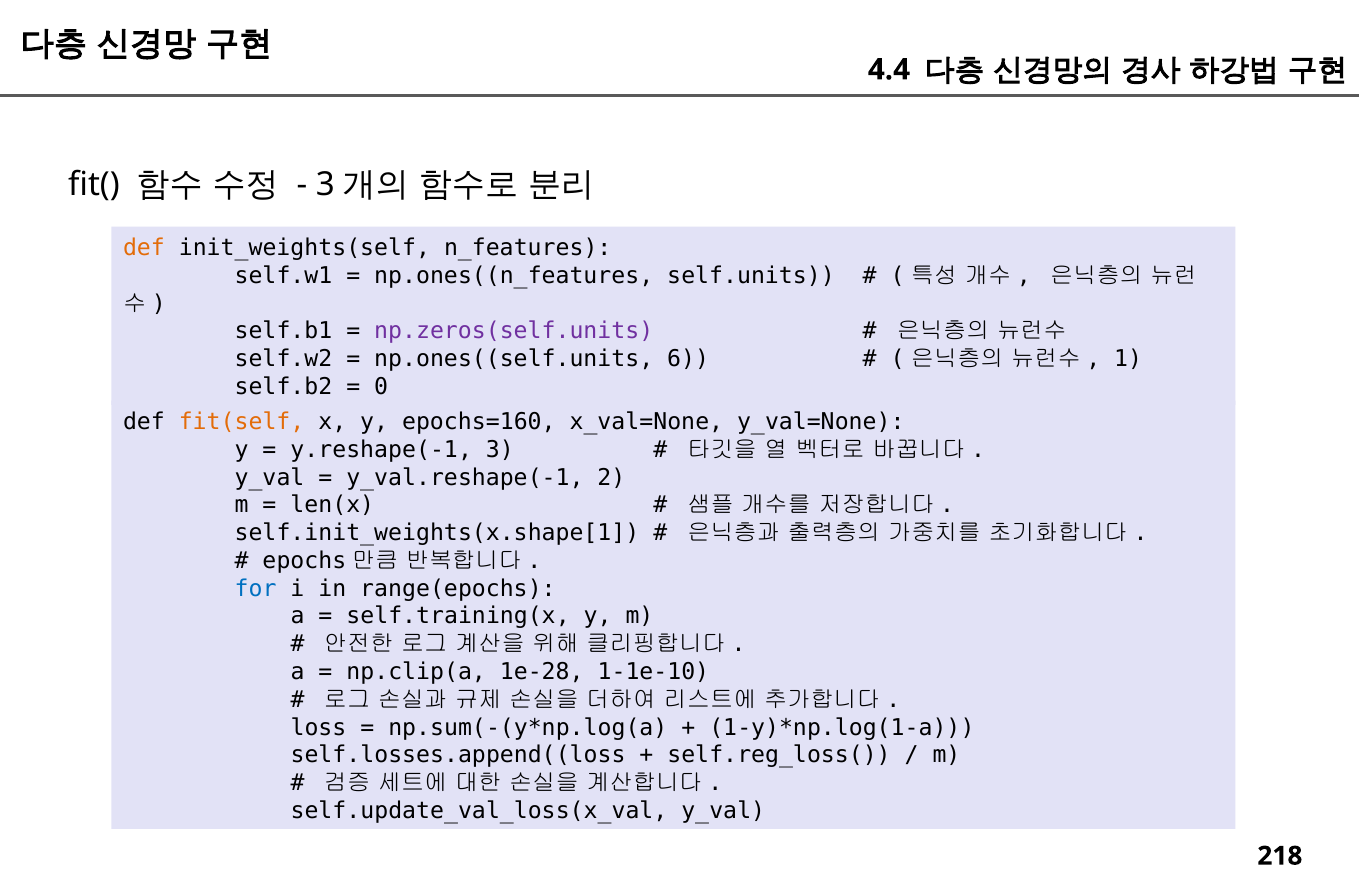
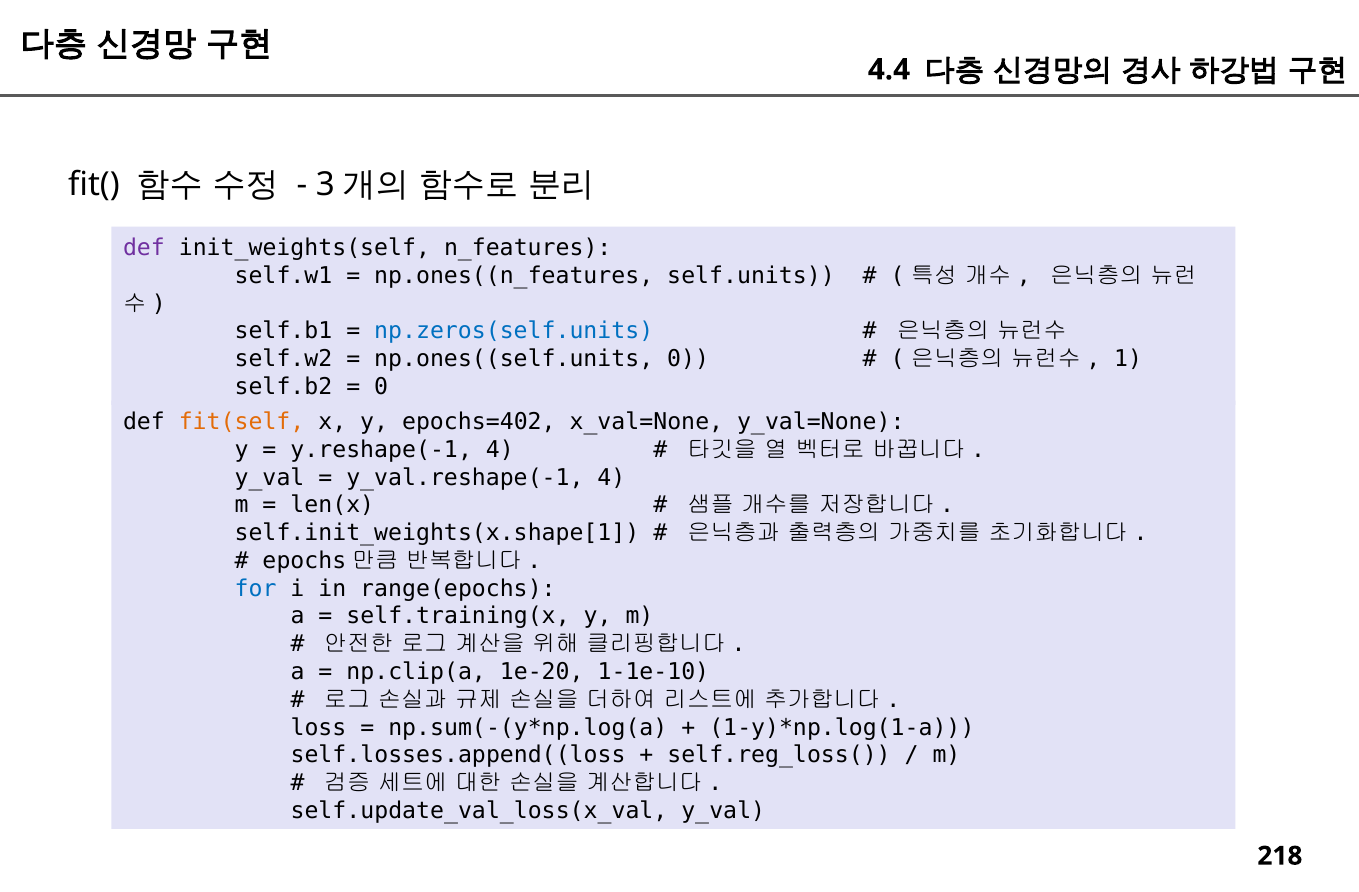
def colour: orange -> purple (144, 248)
np.zeros(self.units colour: purple -> blue (514, 331)
np.ones((self.units 6: 6 -> 0 (688, 359)
epochs=160: epochs=160 -> epochs=402 (479, 422)
y.reshape(-1 3: 3 -> 4 (500, 450)
y_val.reshape(-1 2: 2 -> 4 (611, 478)
1e-28: 1e-28 -> 1e-20 (542, 672)
